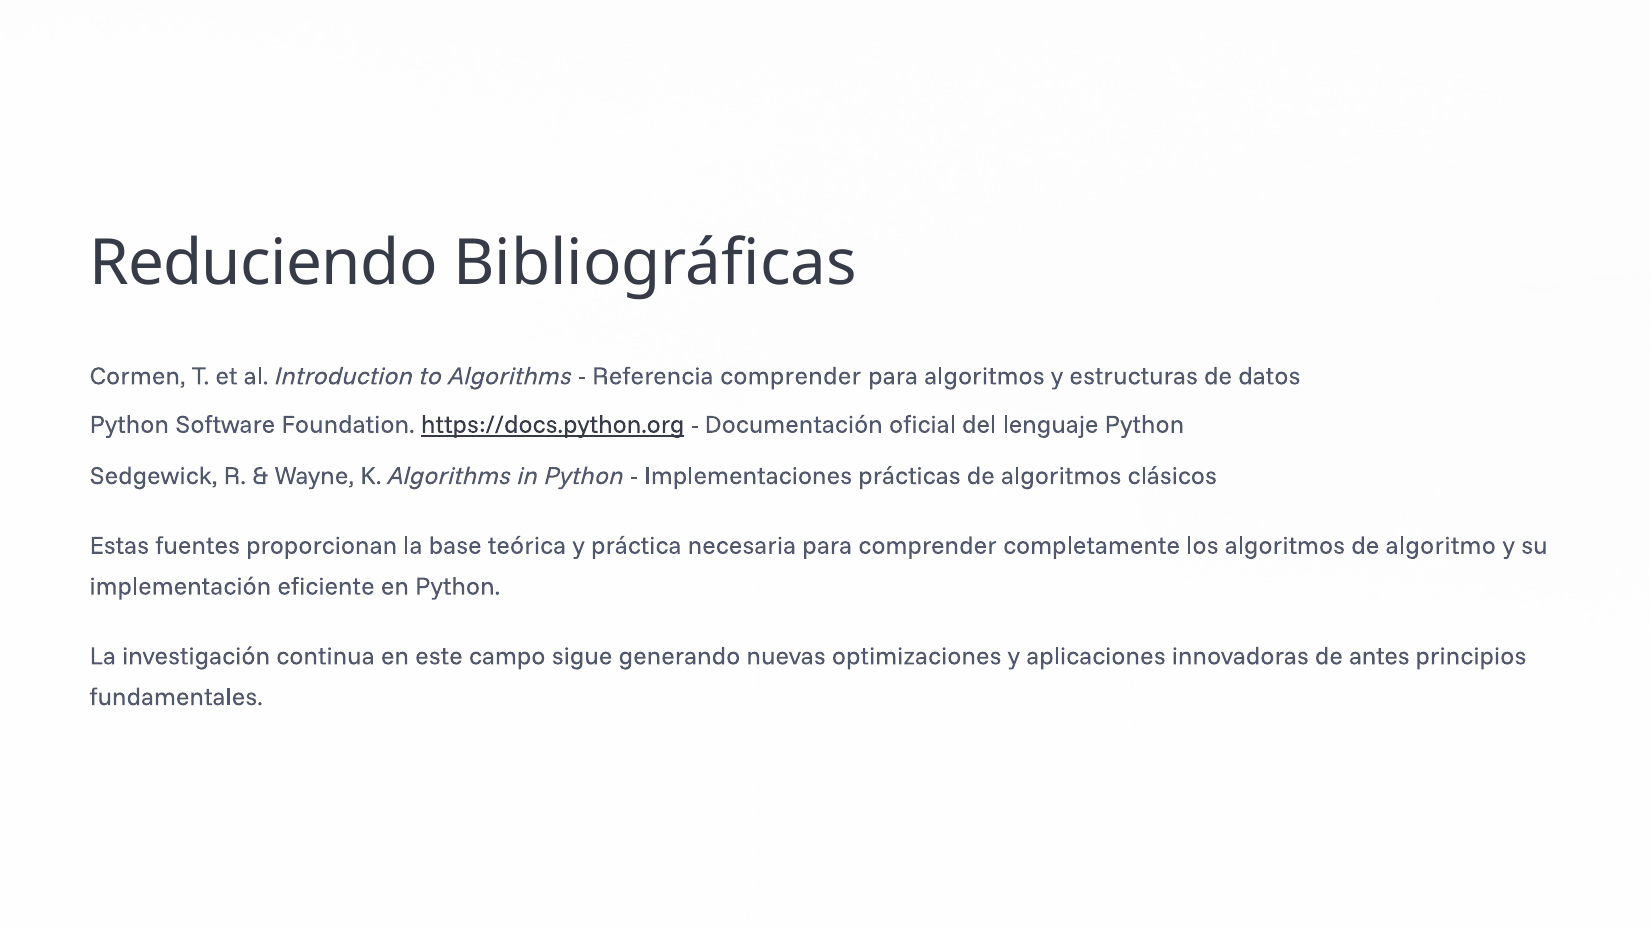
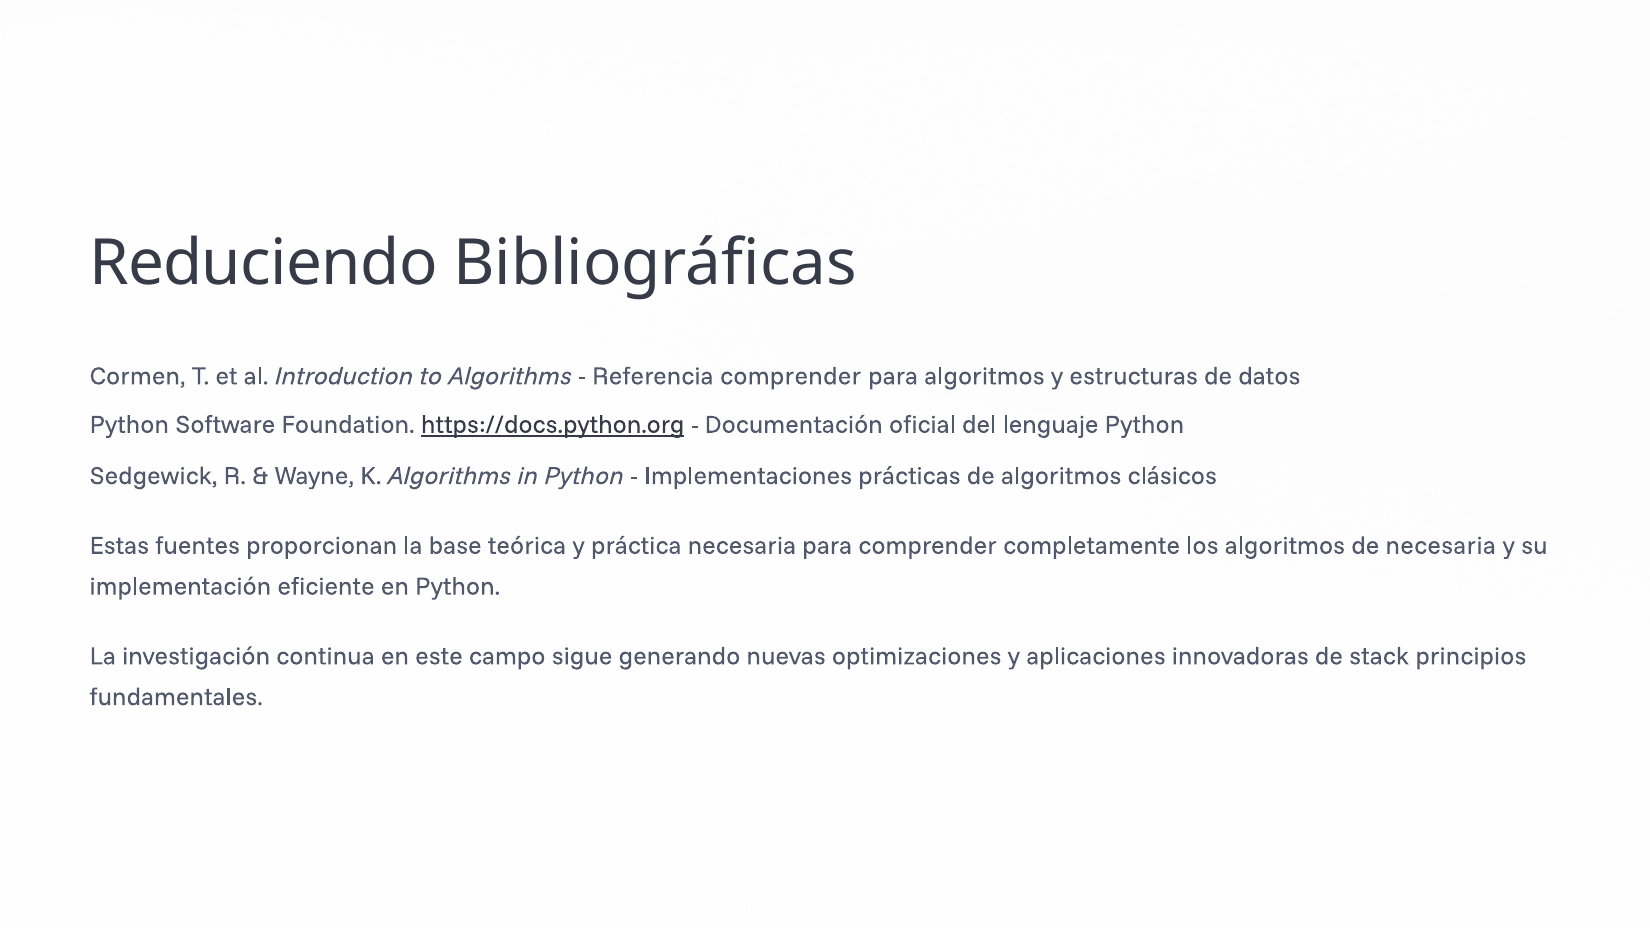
de algoritmo: algoritmo -> necesaria (1441, 546)
antes: antes -> stack (1379, 656)
